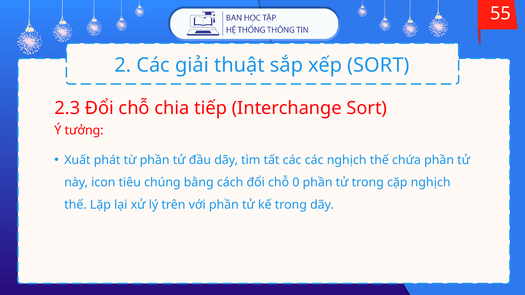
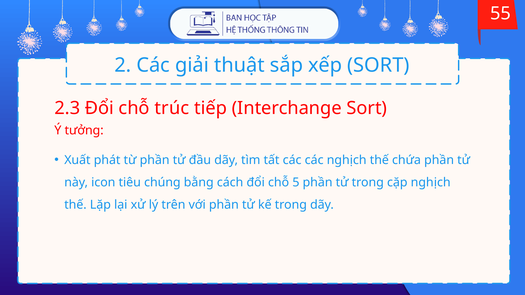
chia: chia -> trúc (172, 108)
0: 0 -> 5 (296, 183)
